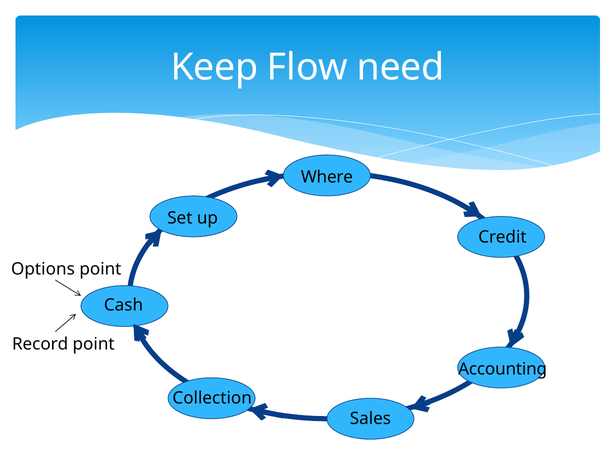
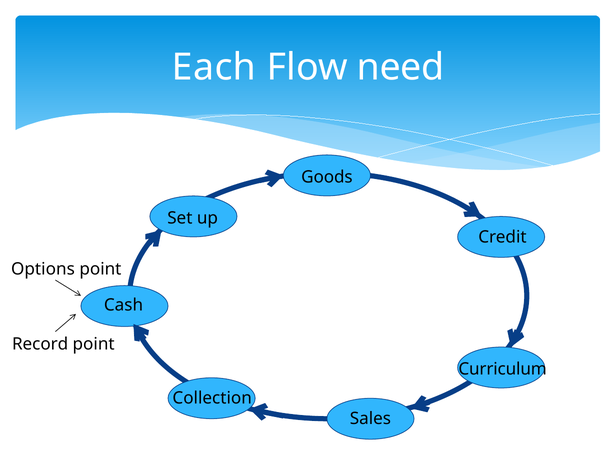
Keep: Keep -> Each (214, 68)
Where: Where -> Goods (327, 177)
Accounting: Accounting -> Curriculum (503, 369)
